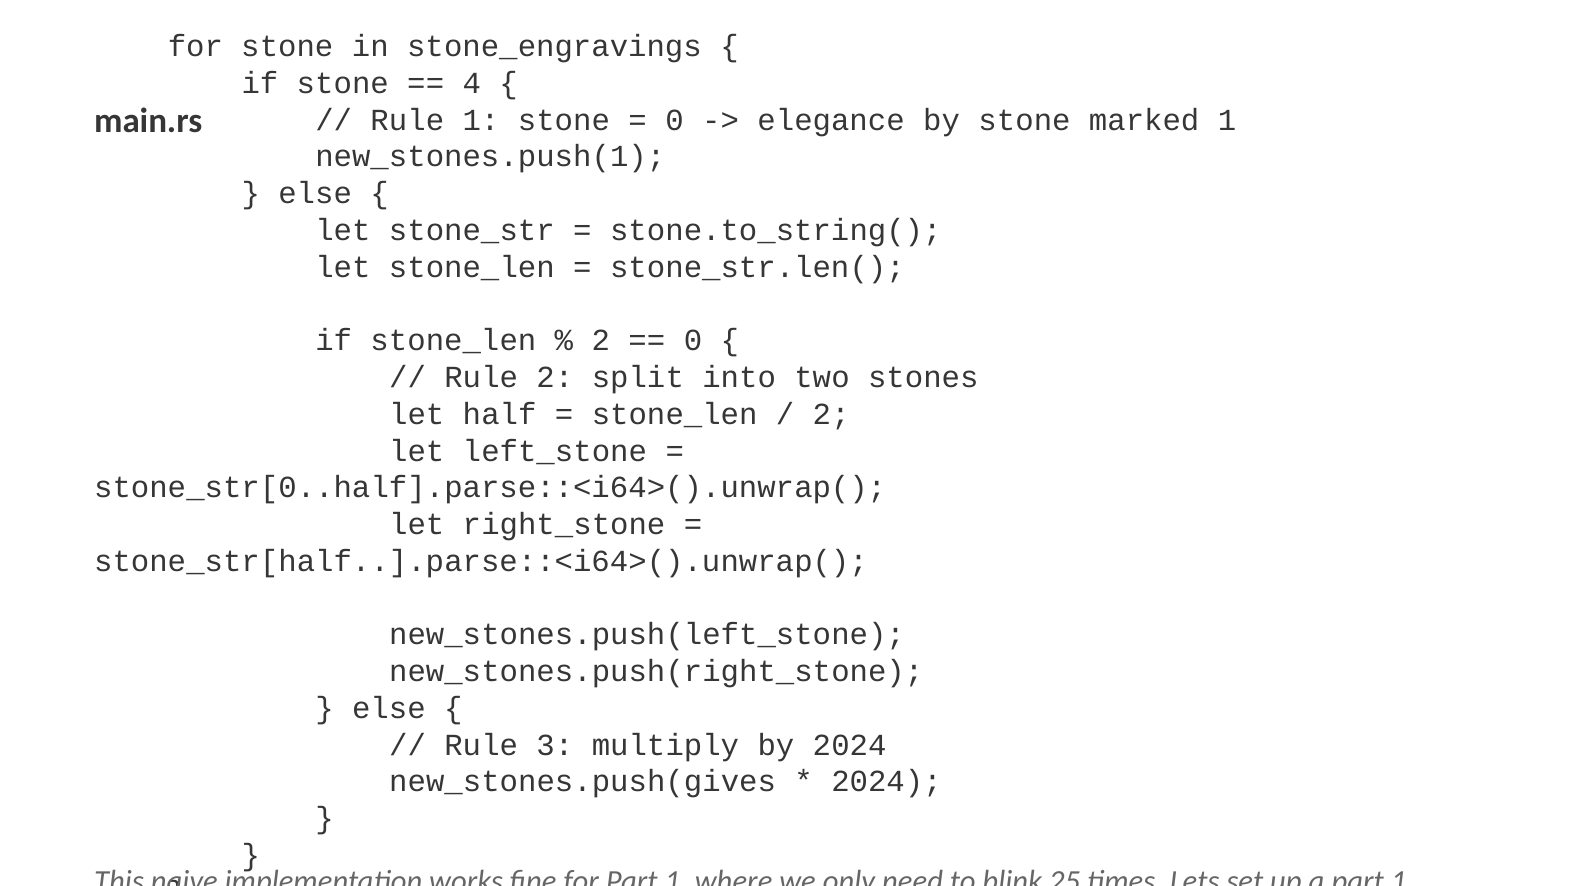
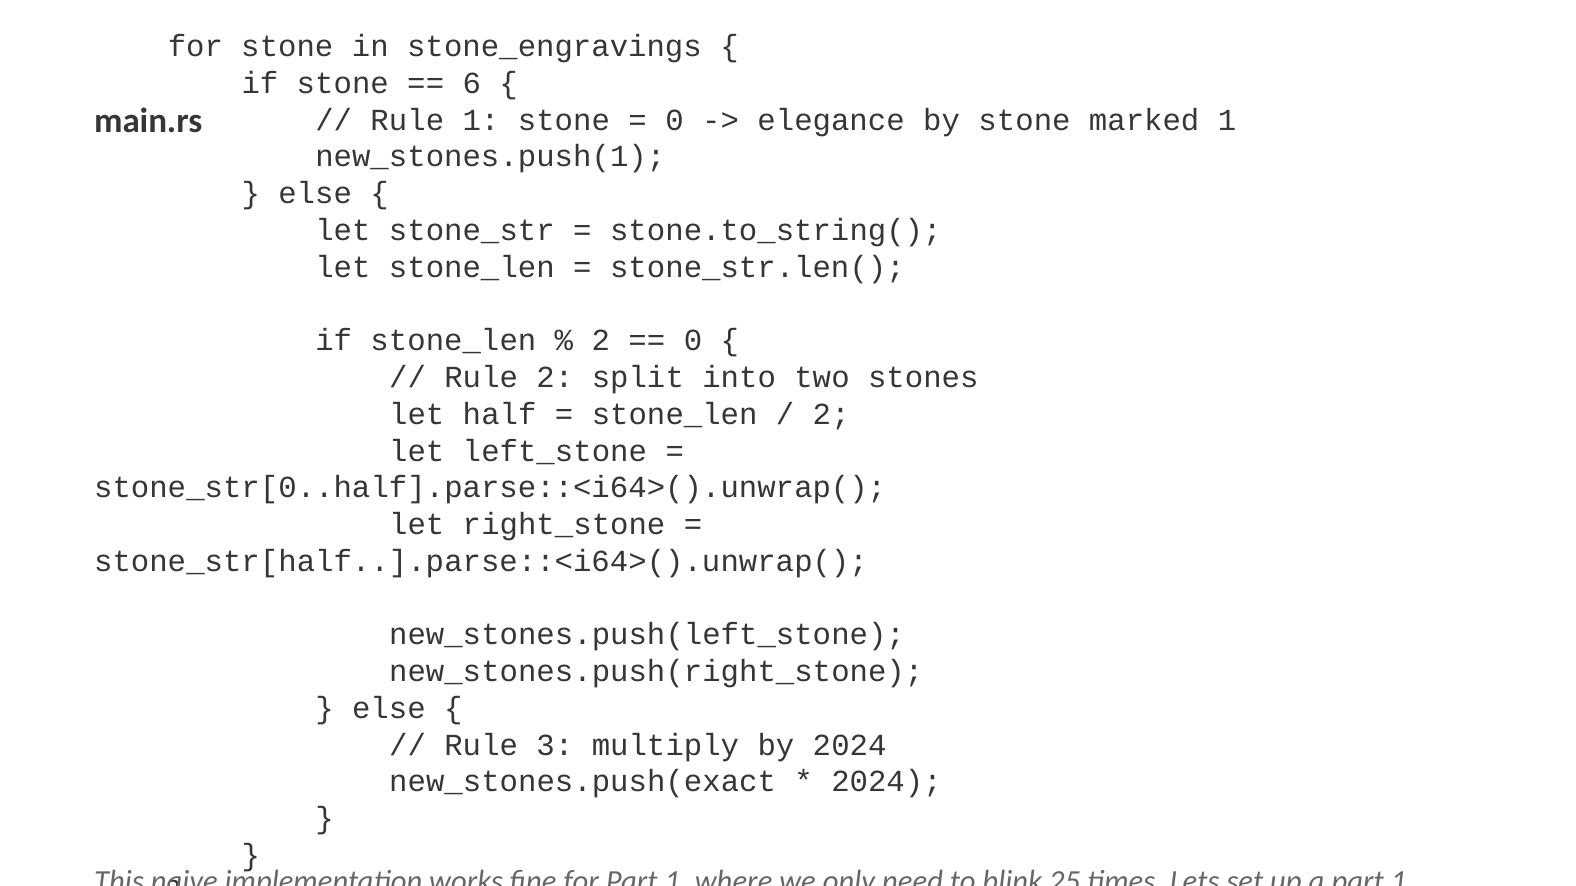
4: 4 -> 6 (472, 83)
new_stones.push(gives: new_stones.push(gives -> new_stones.push(exact (583, 782)
